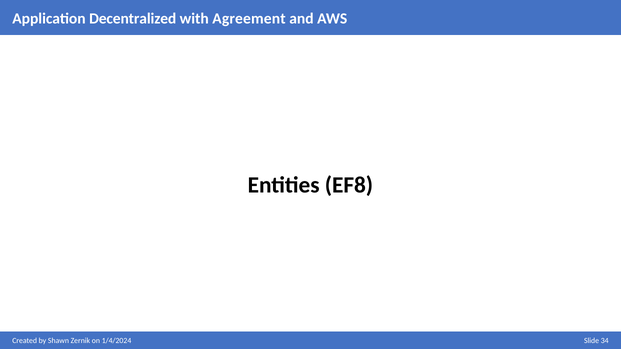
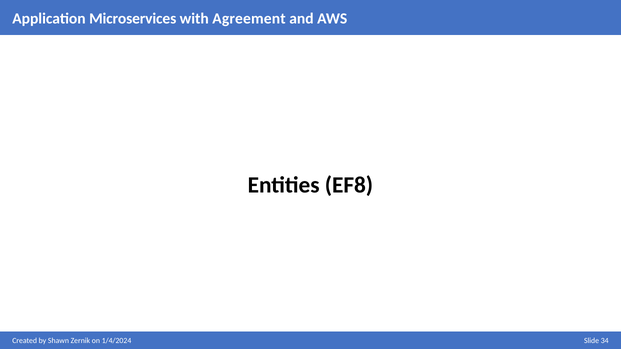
Decentralized: Decentralized -> Microservices (133, 19)
